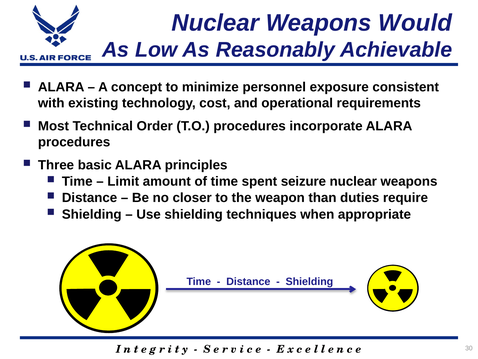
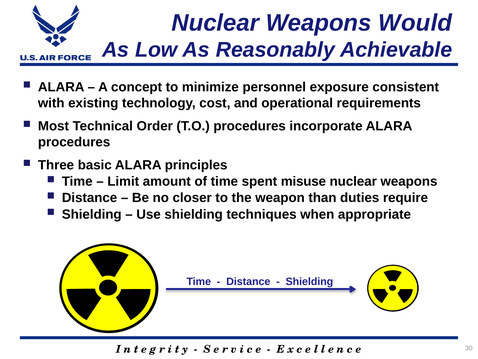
seizure: seizure -> misuse (303, 181)
